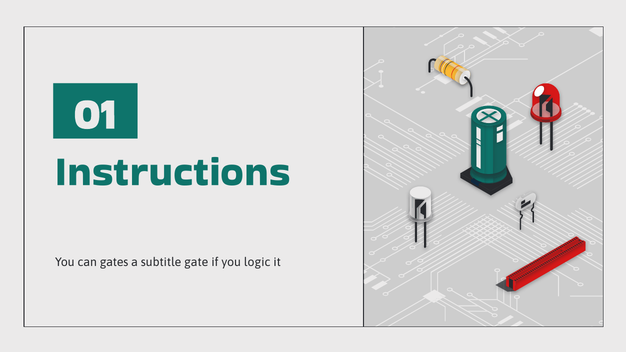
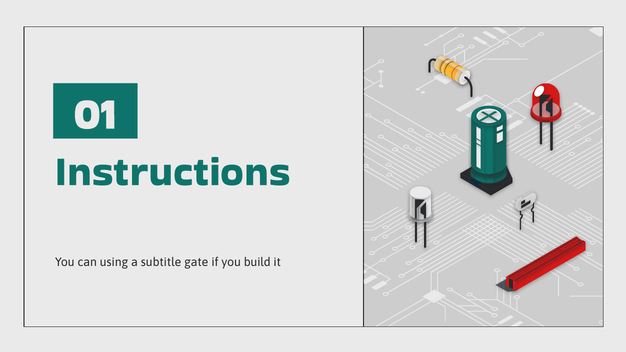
gates: gates -> using (114, 262)
logic: logic -> build (257, 262)
